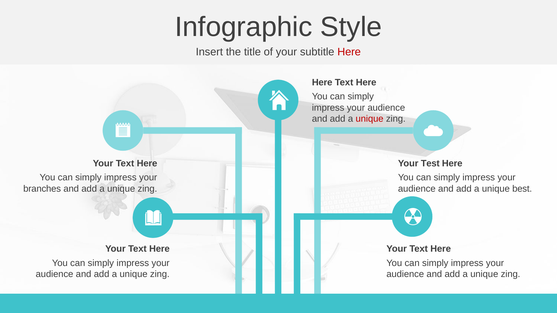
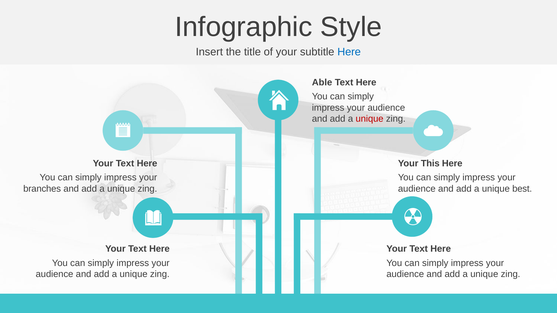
Here colour: red -> blue (349, 52)
Here: Here -> Able (322, 82)
Test: Test -> This (430, 164)
